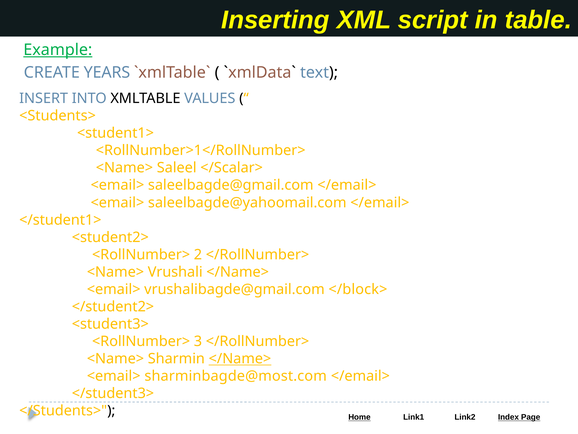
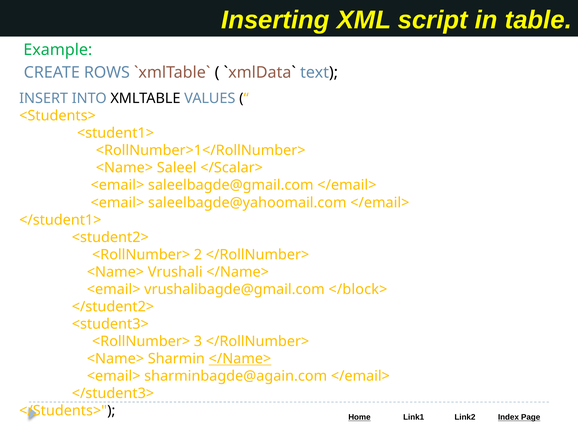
Example underline: present -> none (58, 50)
YEARS: YEARS -> ROWS (107, 72)
sharminbagde@most.com: sharminbagde@most.com -> sharminbagde@again.com (236, 376)
